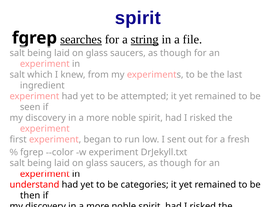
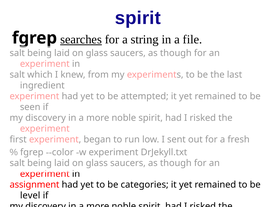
string underline: present -> none (145, 39)
understand: understand -> assignment (34, 185)
then: then -> level (30, 196)
